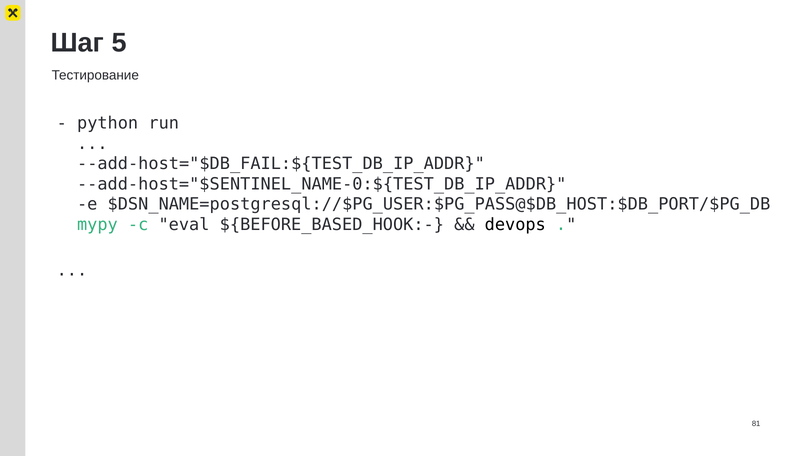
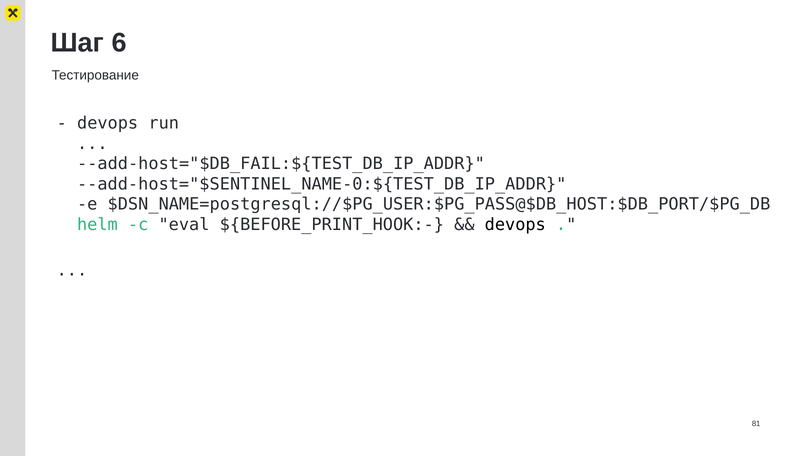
5: 5 -> 6 (119, 43)
python: python -> devops (108, 123)
mypy: mypy -> helm (97, 225)
${BEFORE_BASED_HOOK:-: ${BEFORE_BASED_HOOK:- -> ${BEFORE_PRINT_HOOK:- (332, 225)
